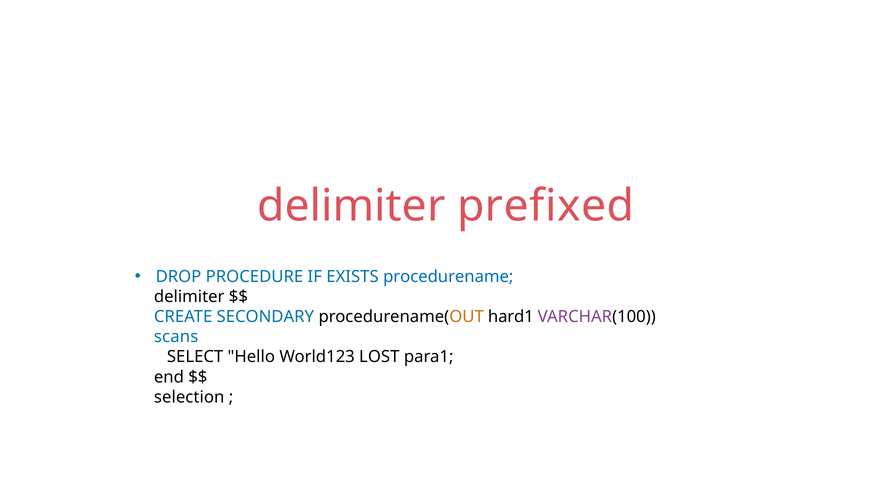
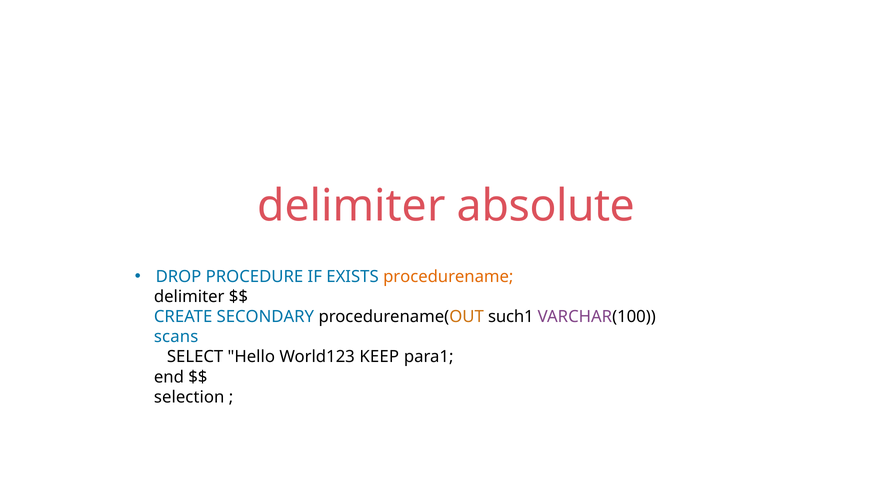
prefixed: prefixed -> absolute (546, 206)
procedurename colour: blue -> orange (448, 276)
hard1: hard1 -> such1 (511, 317)
LOST: LOST -> KEEP (379, 357)
